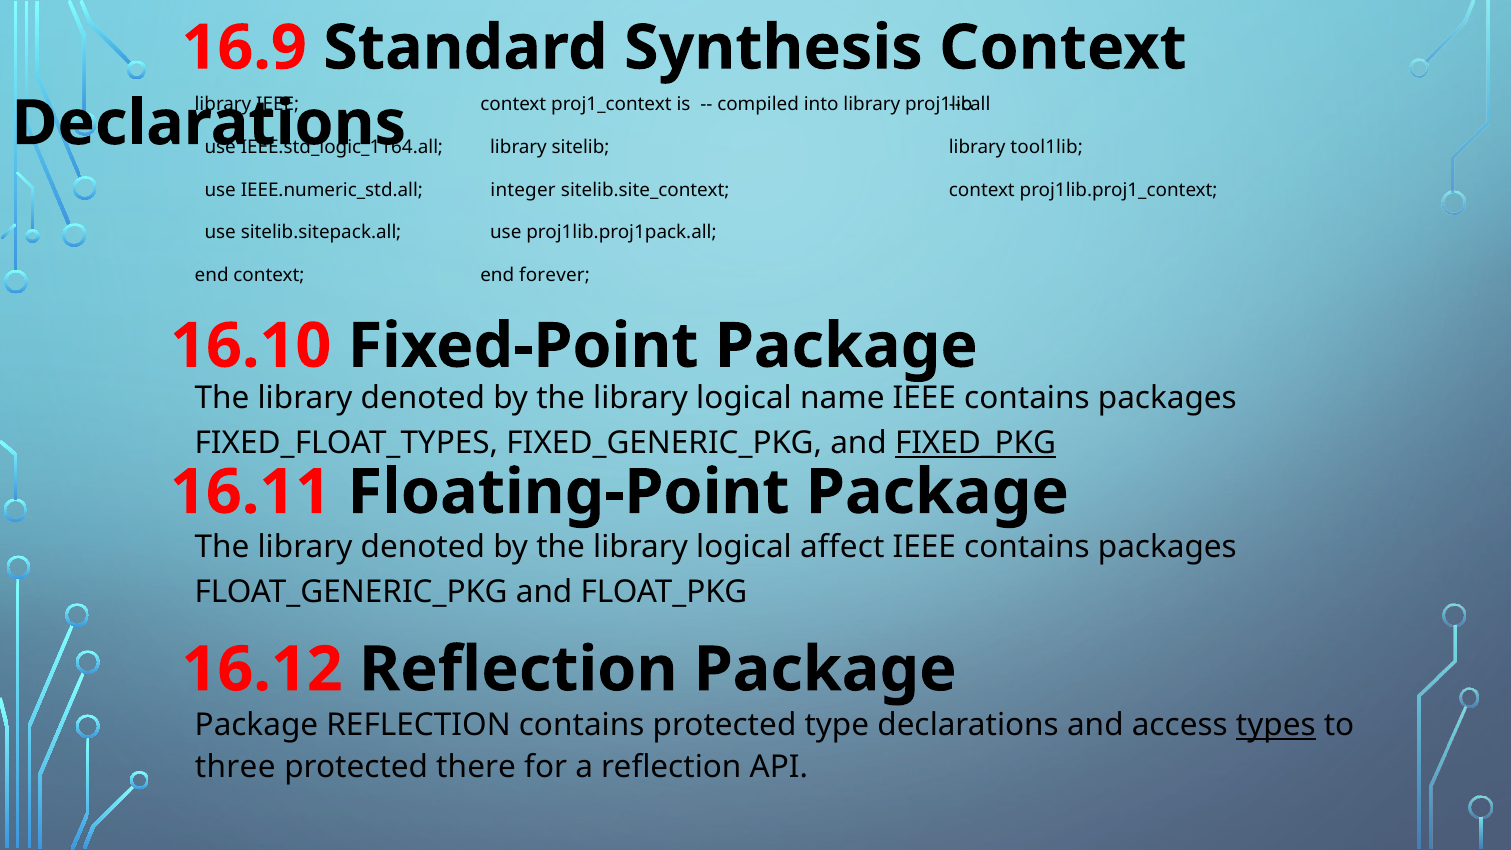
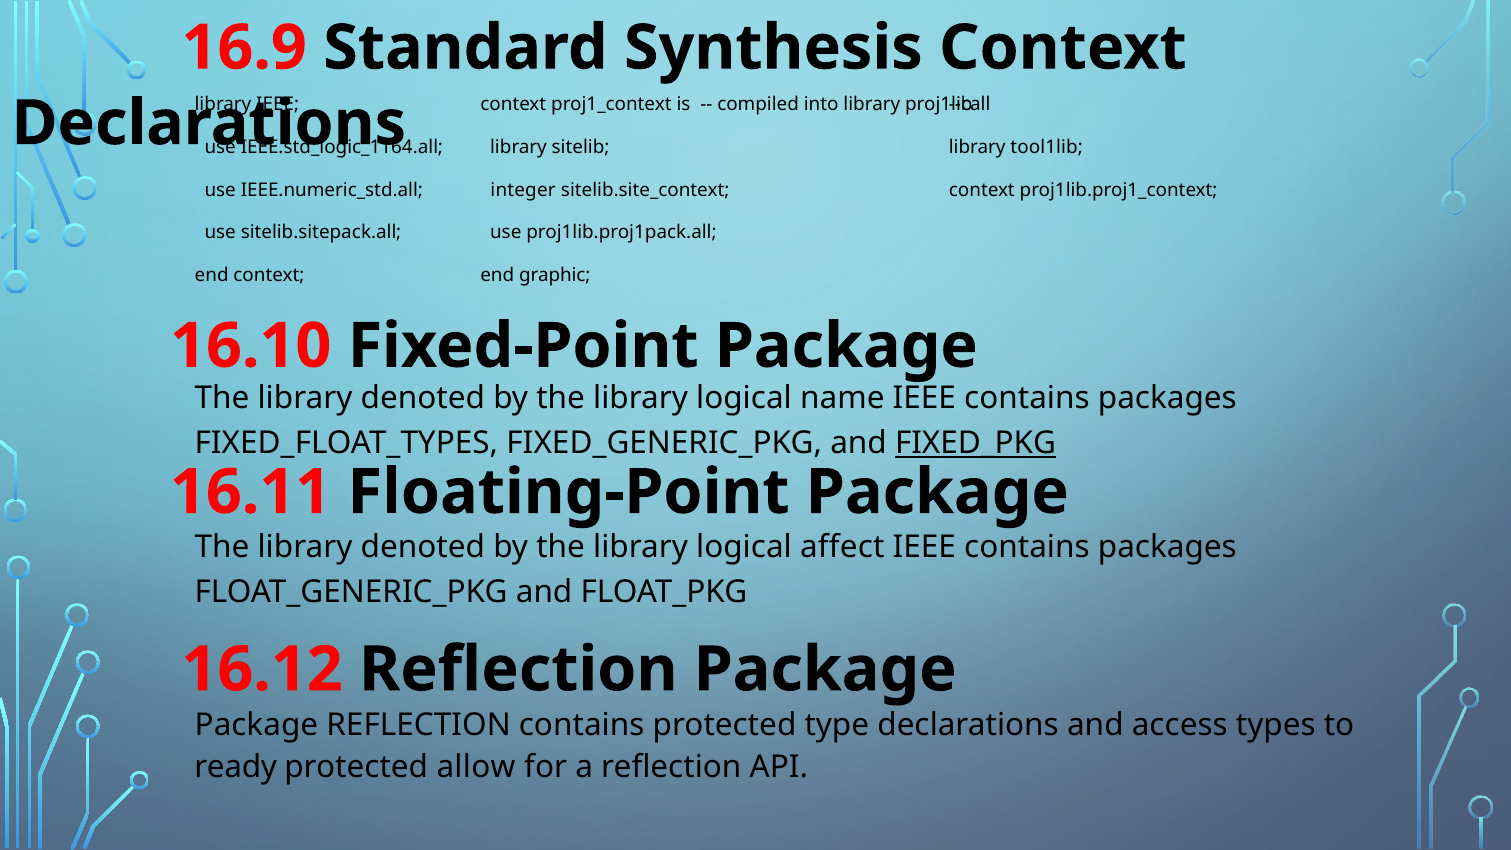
forever: forever -> graphic (555, 276)
types underline: present -> none (1276, 725)
three: three -> ready (236, 767)
there: there -> allow (476, 767)
